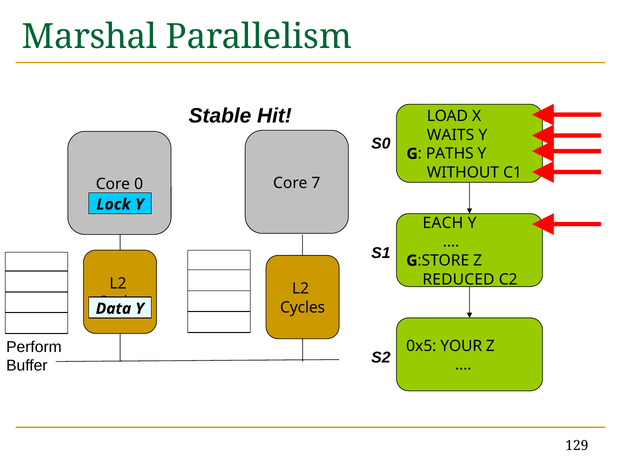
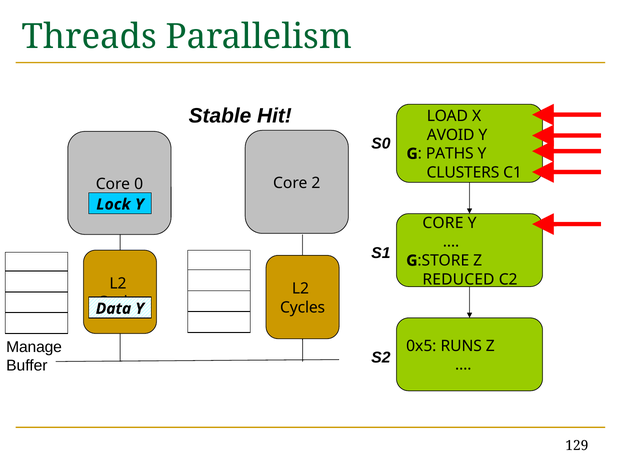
Marshal: Marshal -> Threads (89, 37)
WAITS: WAITS -> AVOID (451, 135)
WITHOUT: WITHOUT -> CLUSTERS (463, 173)
7: 7 -> 2 (316, 183)
EACH: EACH -> CORE (443, 223)
Perform: Perform -> Manage (34, 347)
YOUR: YOUR -> RUNS (461, 346)
